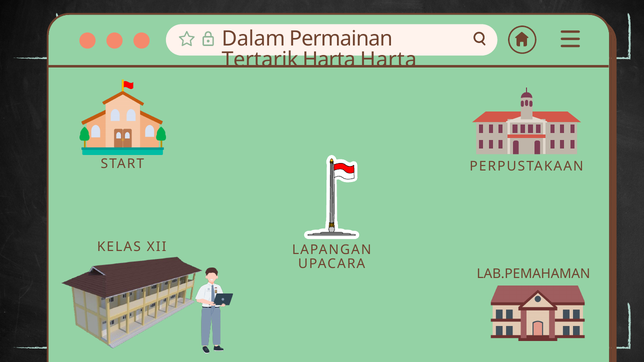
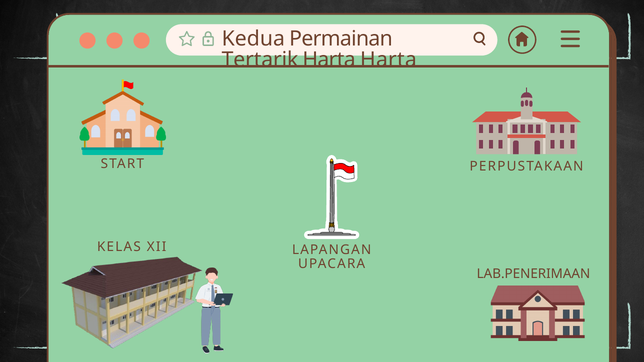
Dalam: Dalam -> Kedua (253, 39)
LAB.PEMAHAMAN: LAB.PEMAHAMAN -> LAB.PENERIMAAN (533, 274)
